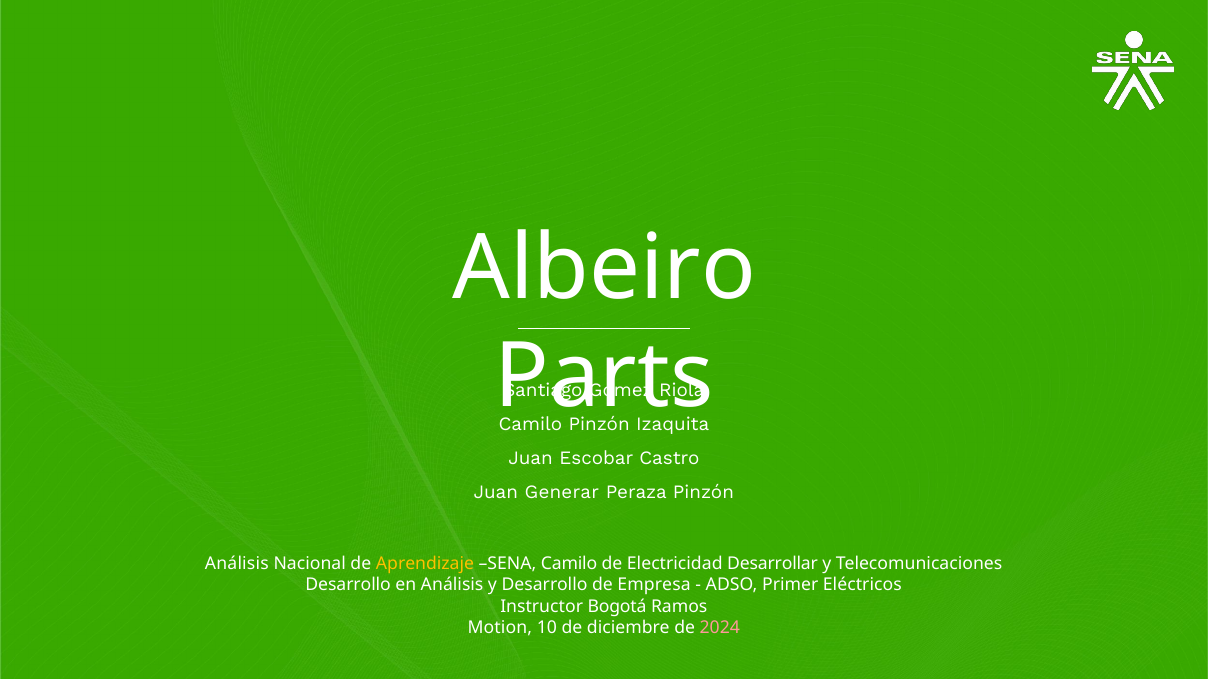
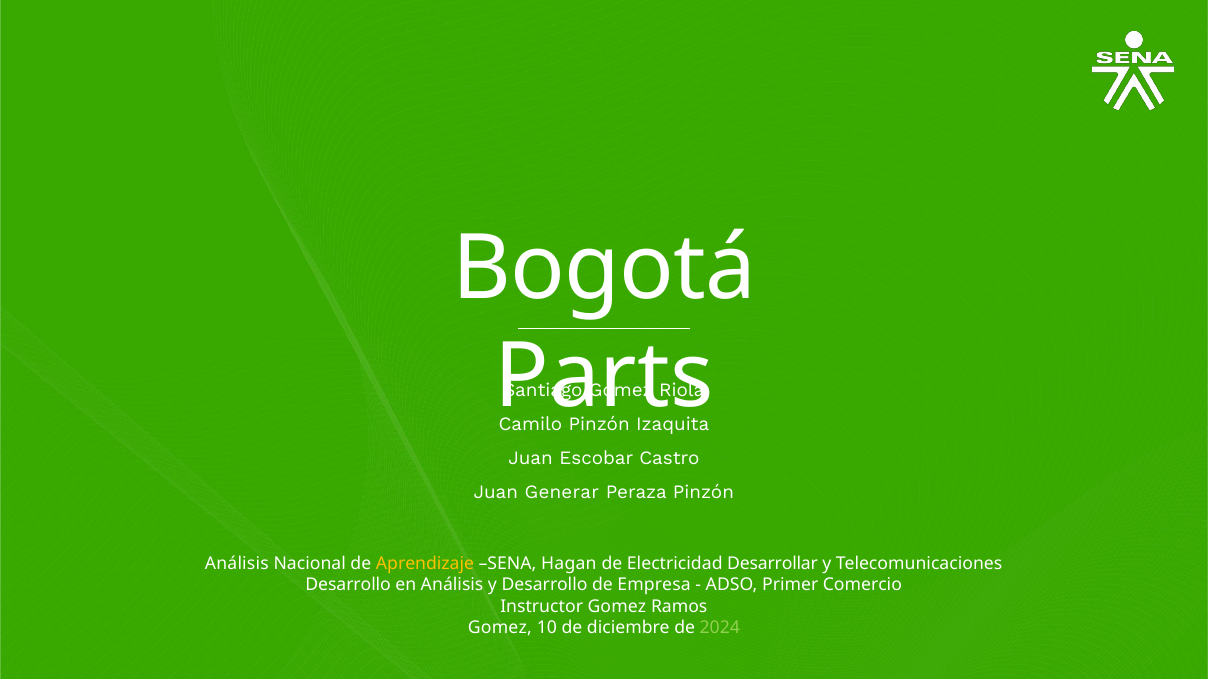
Albeiro: Albeiro -> Bogotá (604, 269)
SENA Camilo: Camilo -> Hagan (569, 564)
Eléctricos: Eléctricos -> Comercio (862, 586)
Instructor Bogotá: Bogotá -> Gomez (617, 607)
Motion: Motion -> Gomez (500, 628)
2024 colour: pink -> light green (720, 628)
